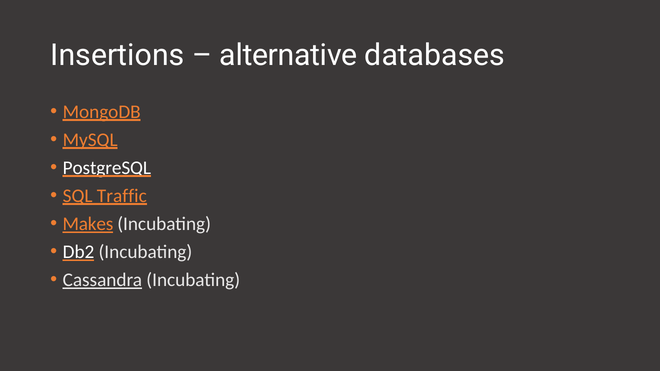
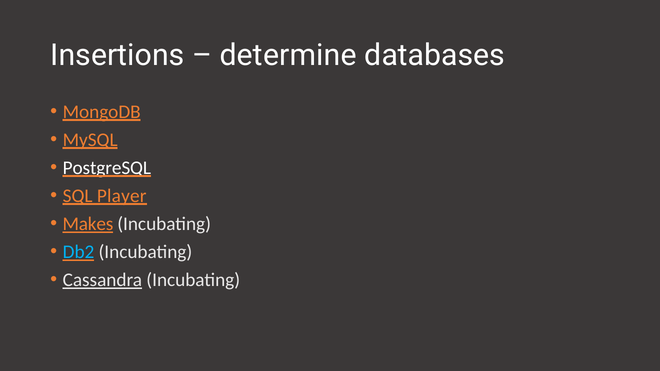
alternative: alternative -> determine (288, 55)
Traffic: Traffic -> Player (122, 196)
Db2 colour: white -> light blue (79, 252)
